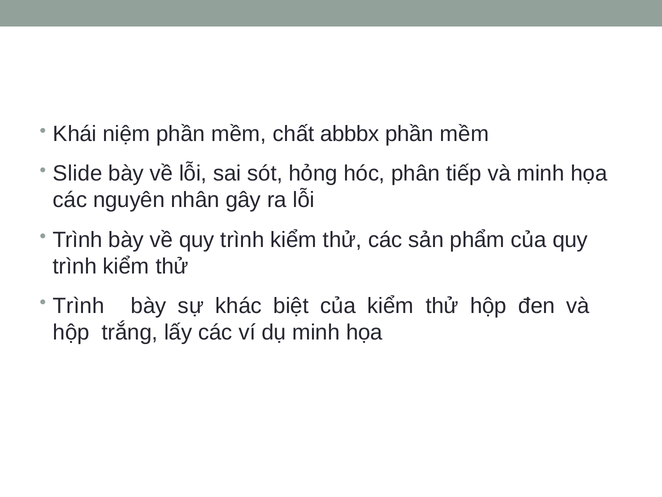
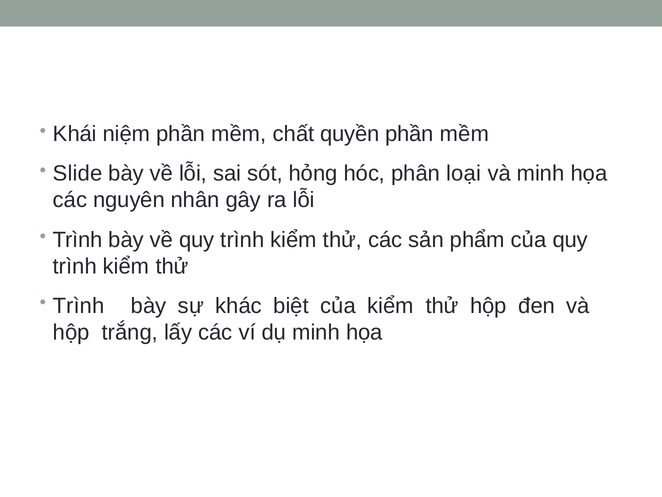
abbbx: abbbx -> quyền (350, 134)
tiếp: tiếp -> loại (464, 173)
